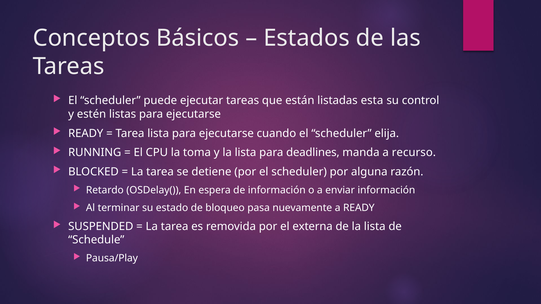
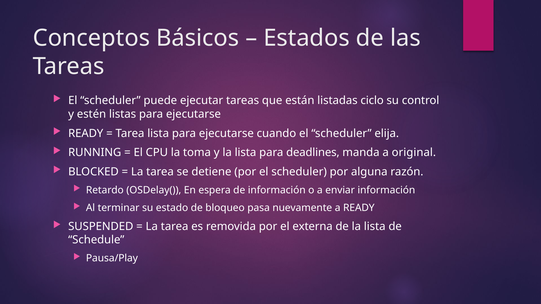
esta: esta -> ciclo (372, 101)
recurso: recurso -> original (414, 153)
